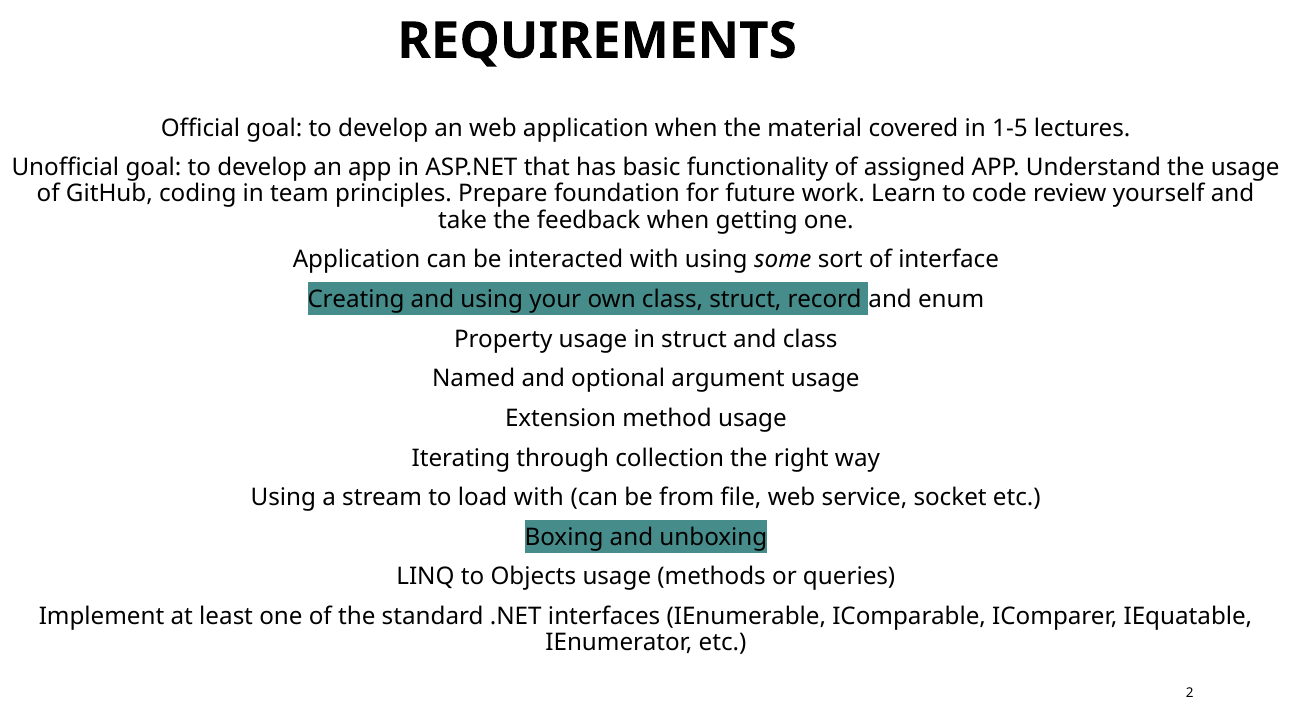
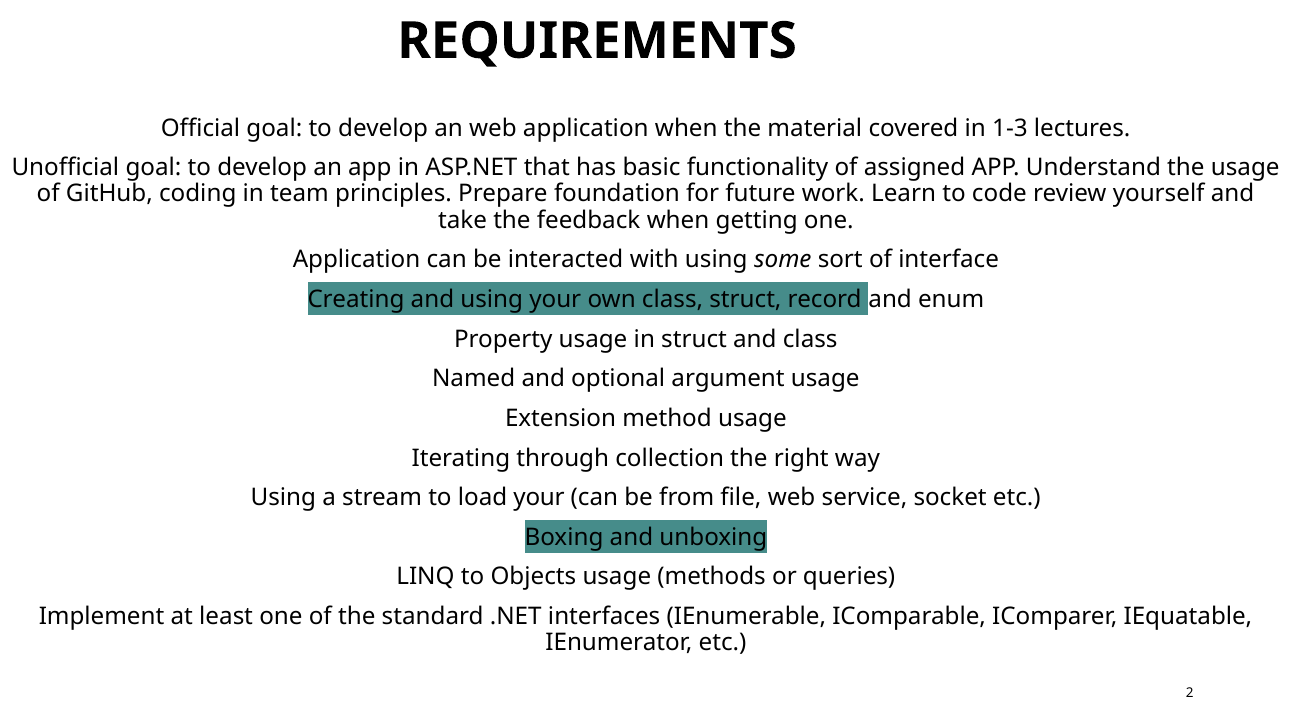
1-5: 1-5 -> 1-3 (1010, 128)
load with: with -> your (539, 498)
